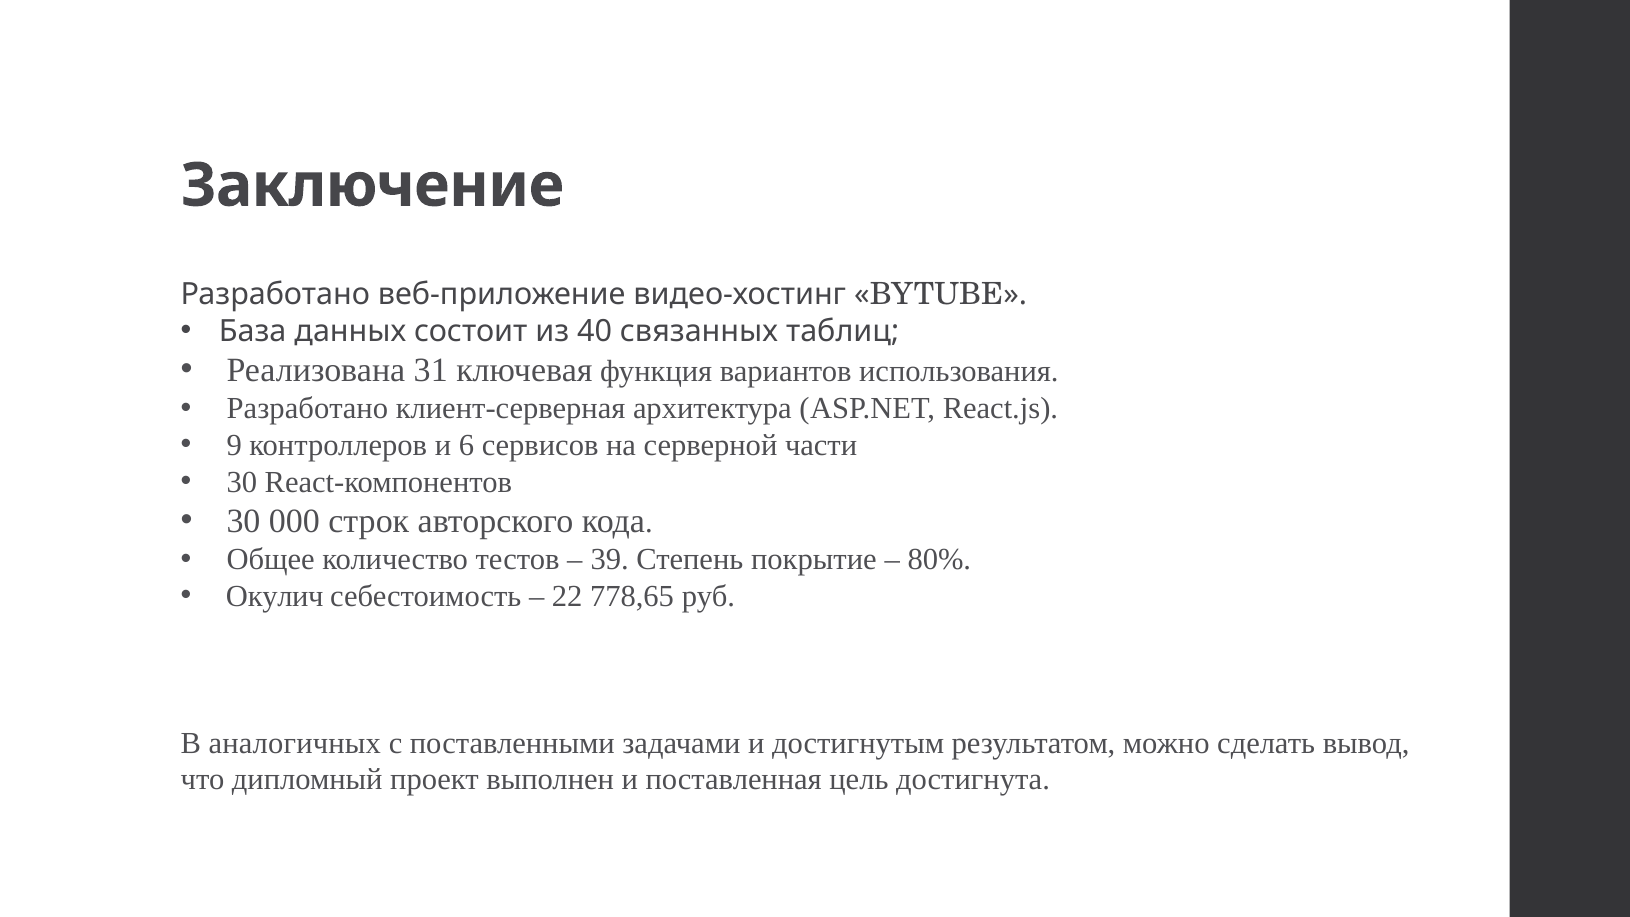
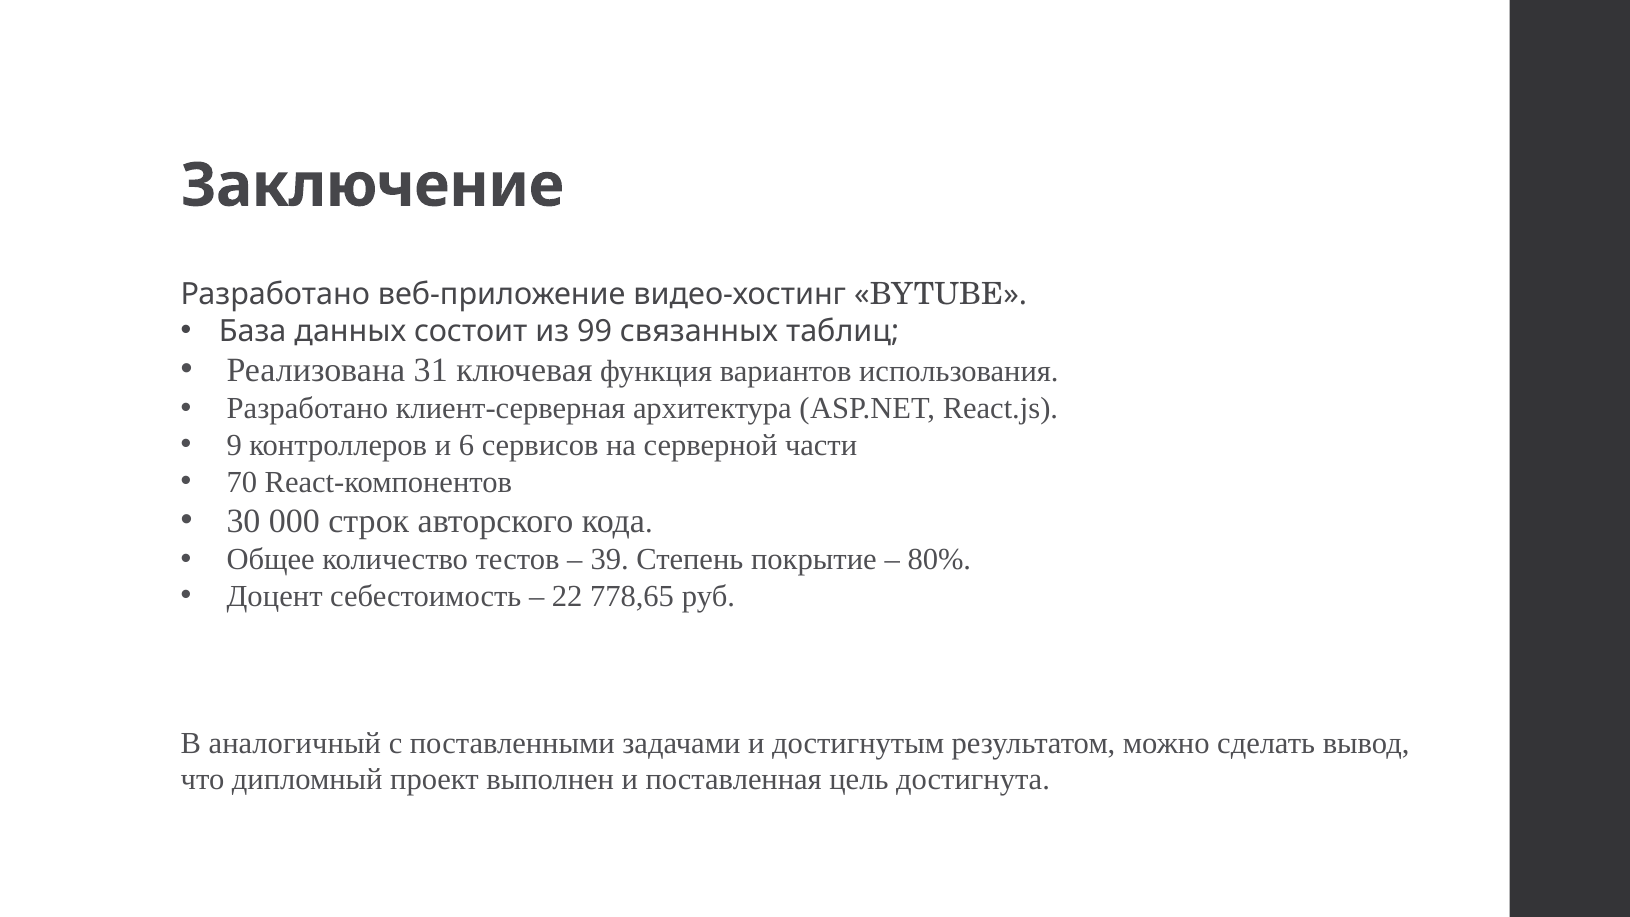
40: 40 -> 99 (595, 331)
30: 30 -> 70 (242, 482)
Окулич: Окулич -> Доцент (275, 596)
аналогичных: аналогичных -> аналогичный (295, 743)
